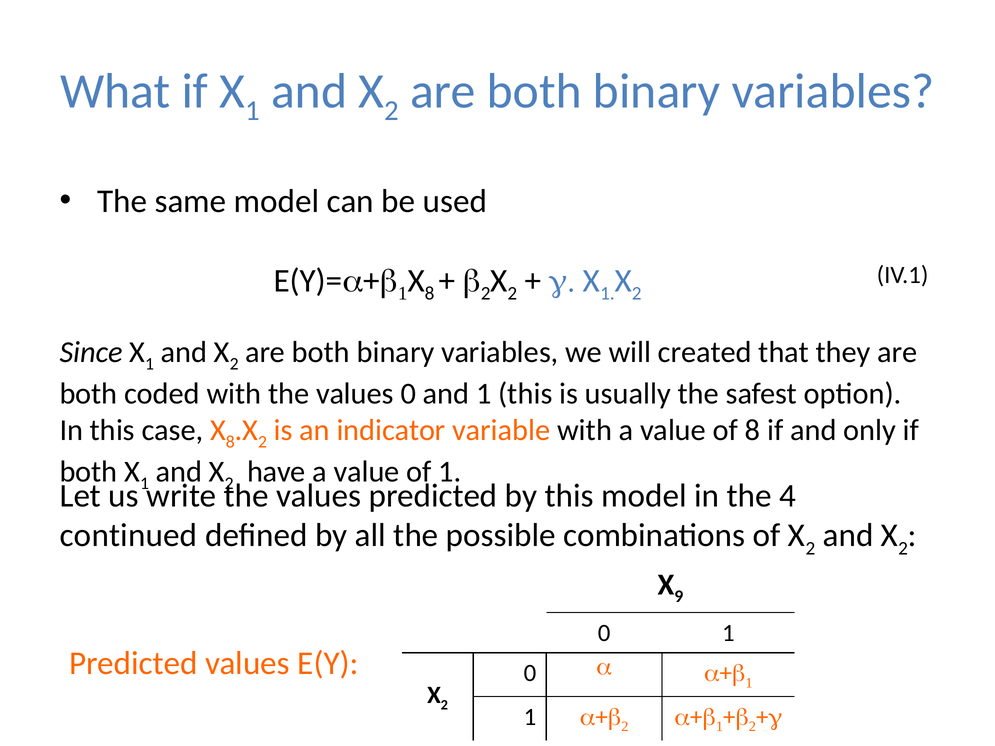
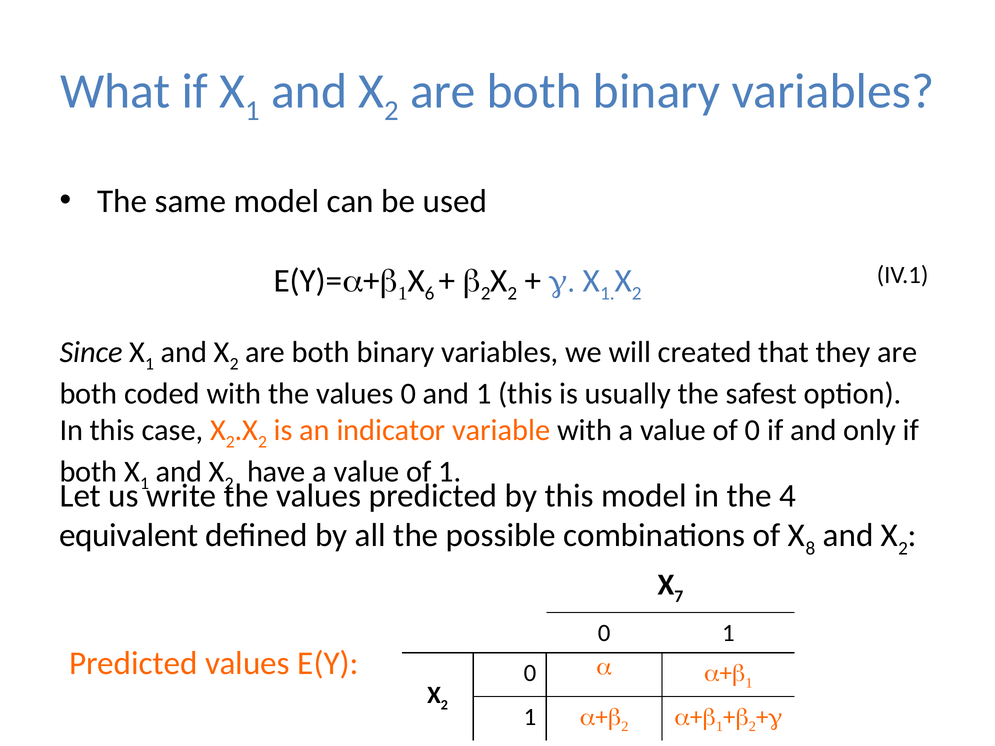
8: 8 -> 6 (430, 294)
8: 8 -> 2 (230, 442)
of 8: 8 -> 0 (753, 430)
continued: continued -> equivalent (129, 536)
2: 2 -> 8 (810, 549)
9: 9 -> 7 (679, 597)
